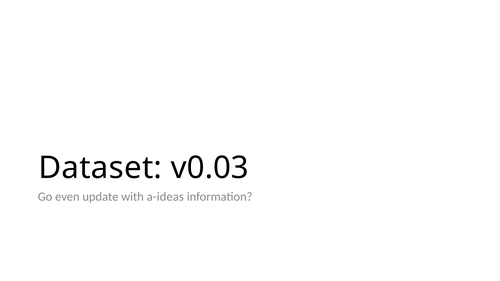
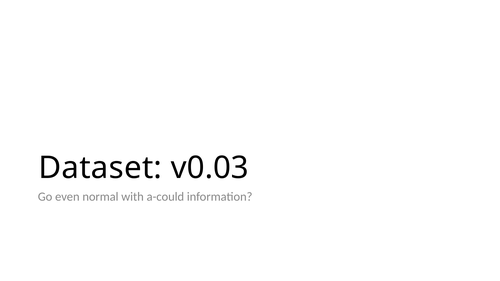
update: update -> normal (100, 197)
a-ideas: a-ideas -> a-could (165, 197)
